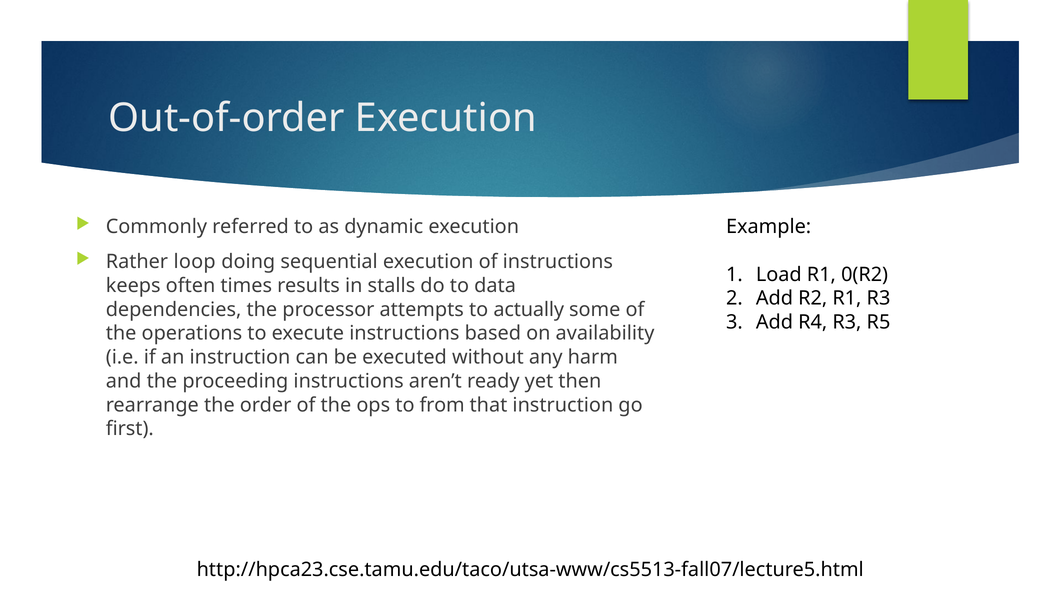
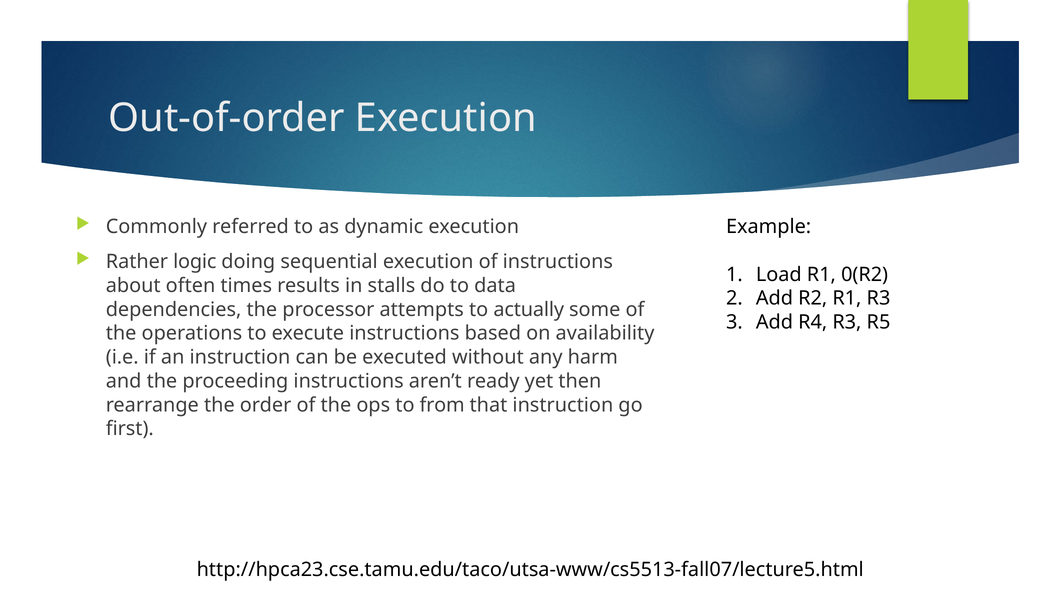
loop: loop -> logic (195, 262)
keeps: keeps -> about (133, 286)
